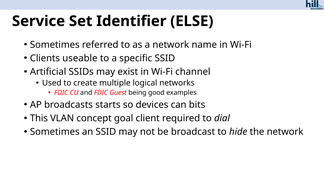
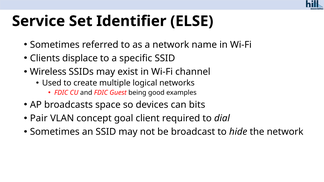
useable: useable -> displace (80, 58)
Artificial: Artificial -> Wireless (48, 72)
starts: starts -> space (108, 105)
This: This -> Pair (39, 118)
